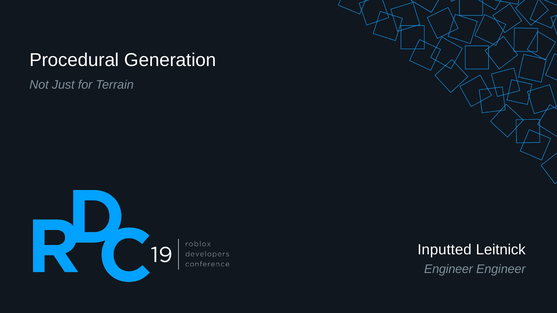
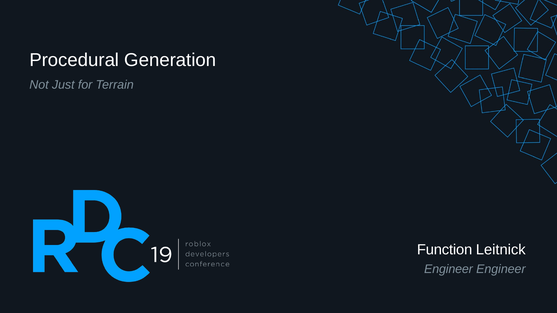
Inputted: Inputted -> Function (445, 250)
